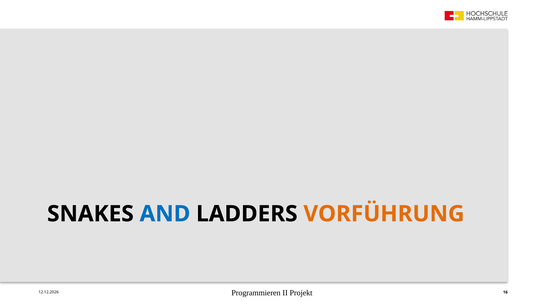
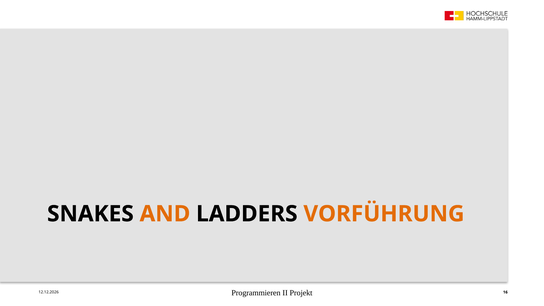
AND colour: blue -> orange (165, 214)
